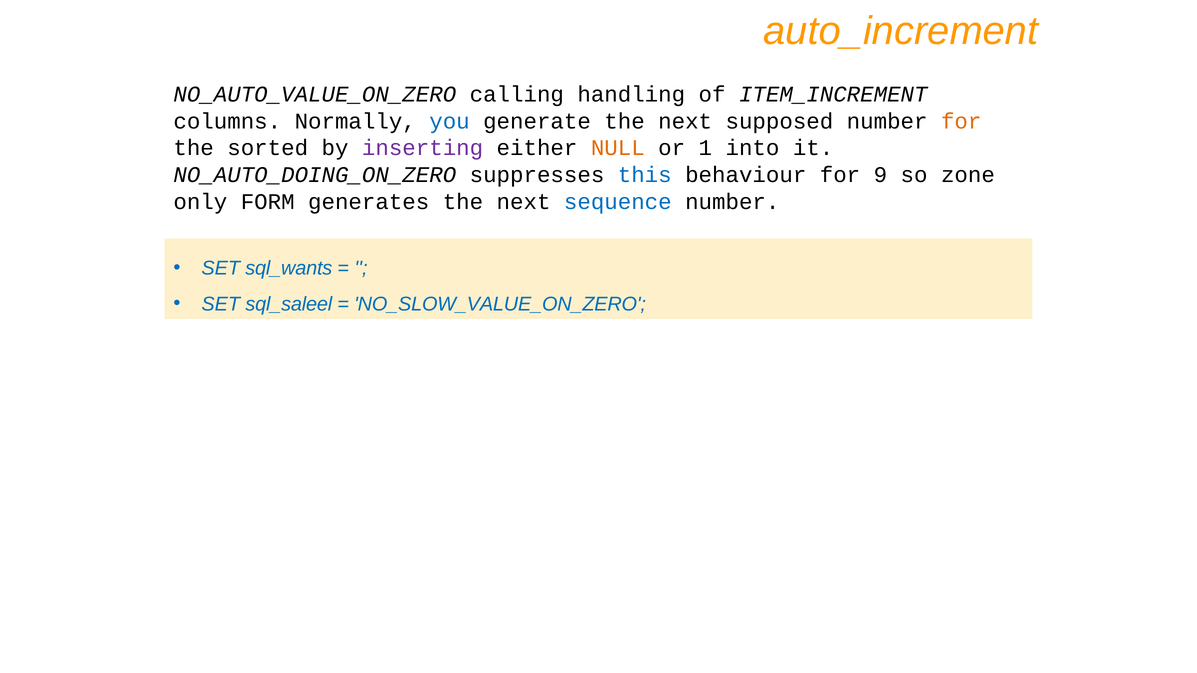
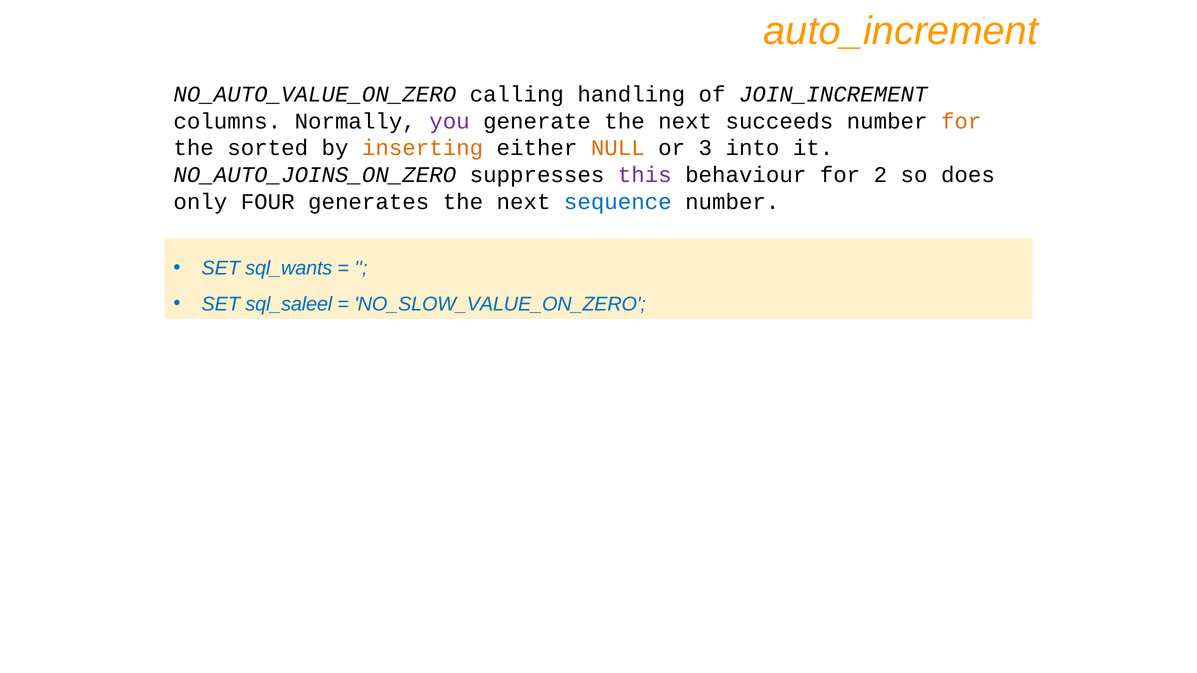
ITEM_INCREMENT: ITEM_INCREMENT -> JOIN_INCREMENT (833, 94)
you colour: blue -> purple (449, 121)
supposed: supposed -> succeeds (779, 121)
inserting colour: purple -> orange (423, 148)
1: 1 -> 3 (705, 148)
NO_AUTO_DOING_ON_ZERO: NO_AUTO_DOING_ON_ZERO -> NO_AUTO_JOINS_ON_ZERO (315, 175)
this colour: blue -> purple (645, 175)
9: 9 -> 2 (880, 175)
zone: zone -> does (968, 175)
FORM: FORM -> FOUR (268, 202)
